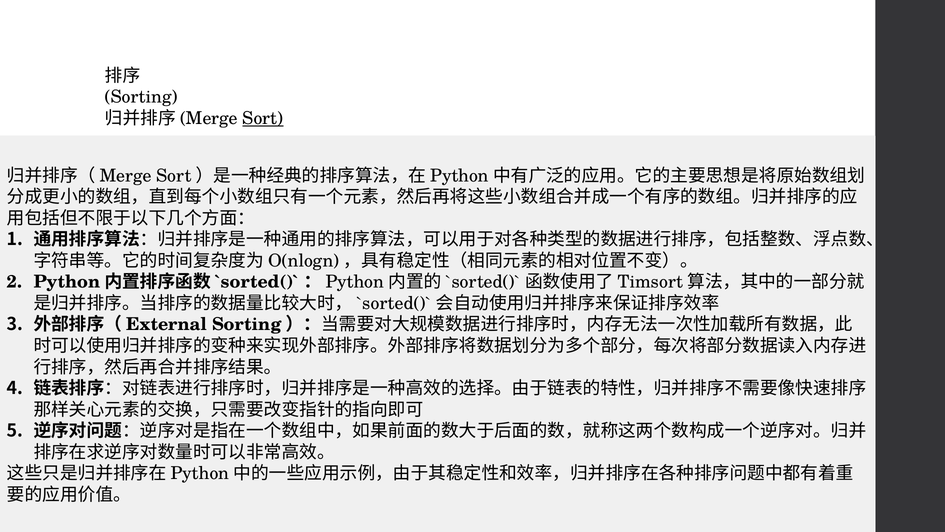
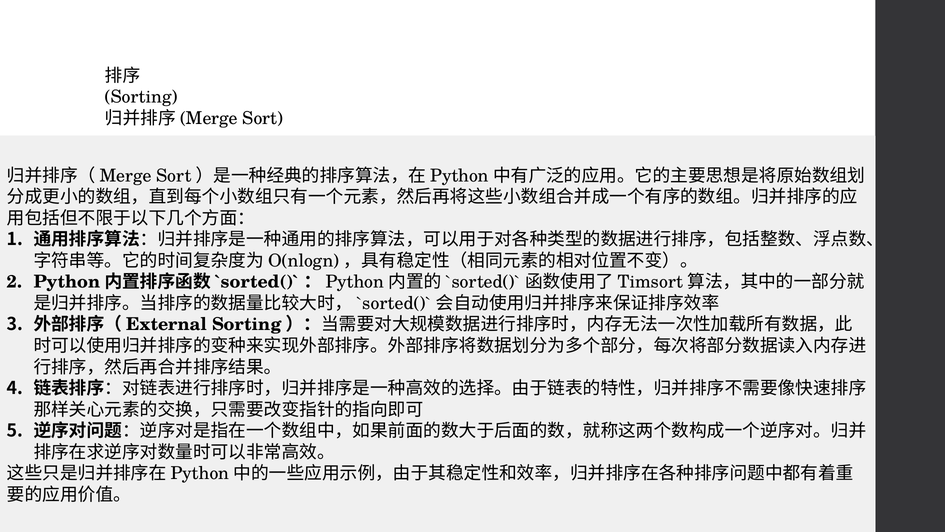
Sort underline: present -> none (263, 118)
